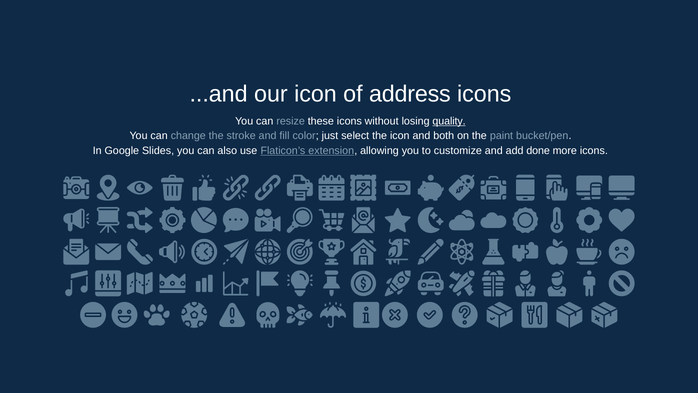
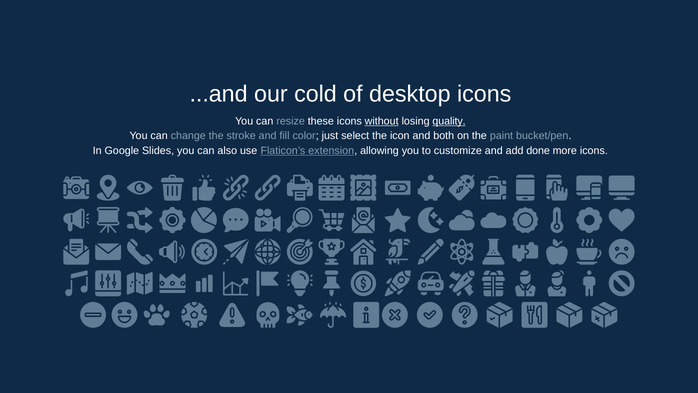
our icon: icon -> cold (315, 94)
address: address -> desktop (410, 94)
without underline: none -> present (382, 121)
